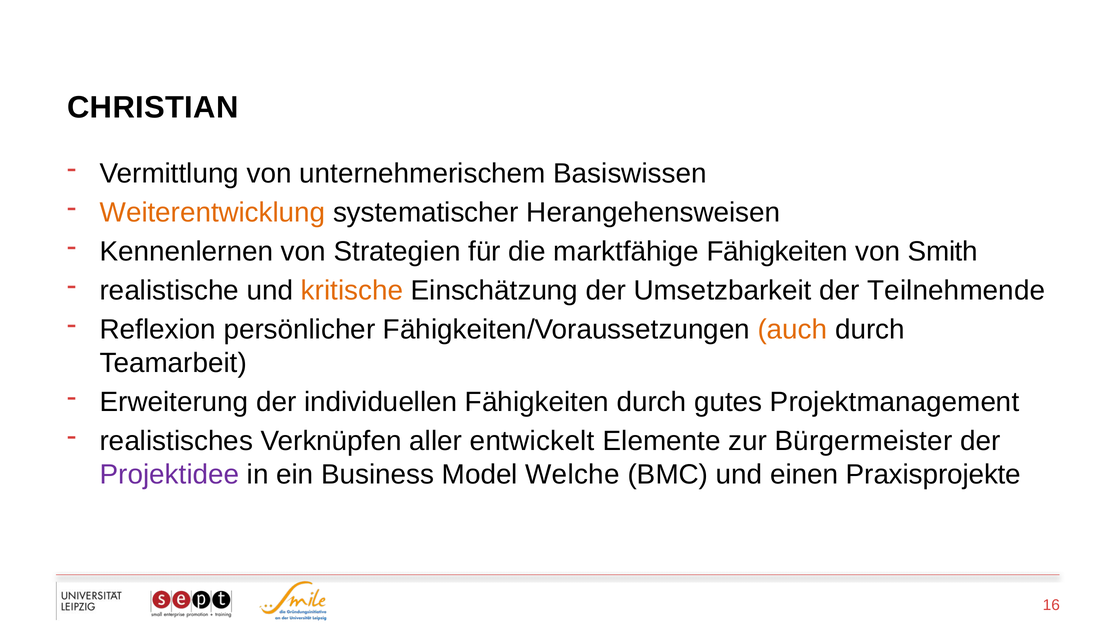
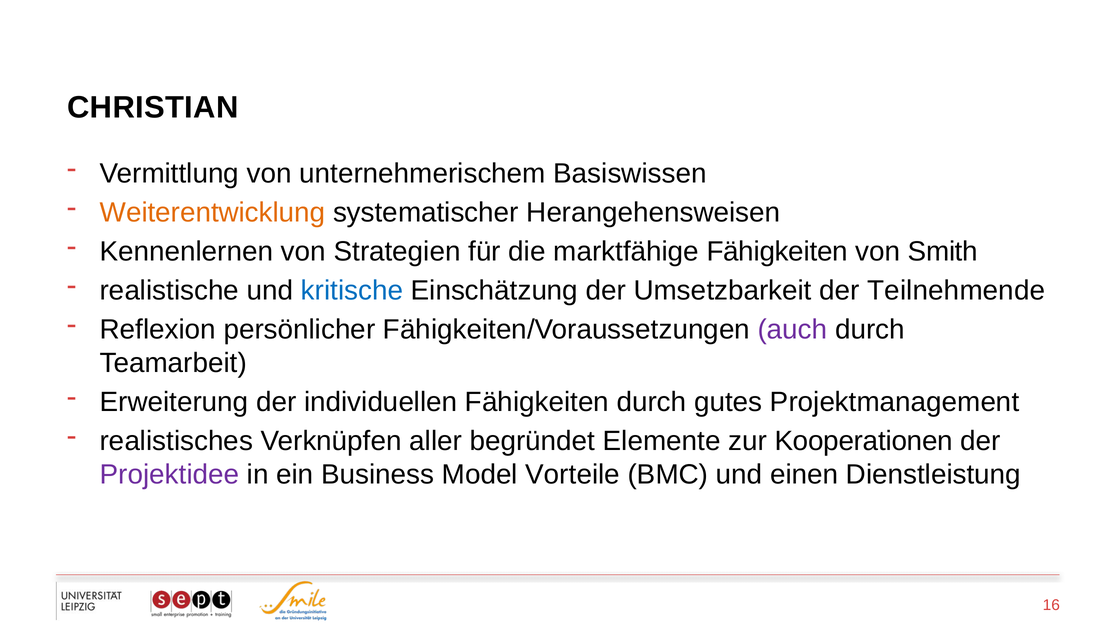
kritische colour: orange -> blue (352, 291)
auch colour: orange -> purple (793, 330)
entwickelt: entwickelt -> begründet (532, 441)
Bürgermeister: Bürgermeister -> Kooperationen (864, 441)
Welche: Welche -> Vorteile (573, 475)
Praxisprojekte: Praxisprojekte -> Dienstleistung (933, 475)
